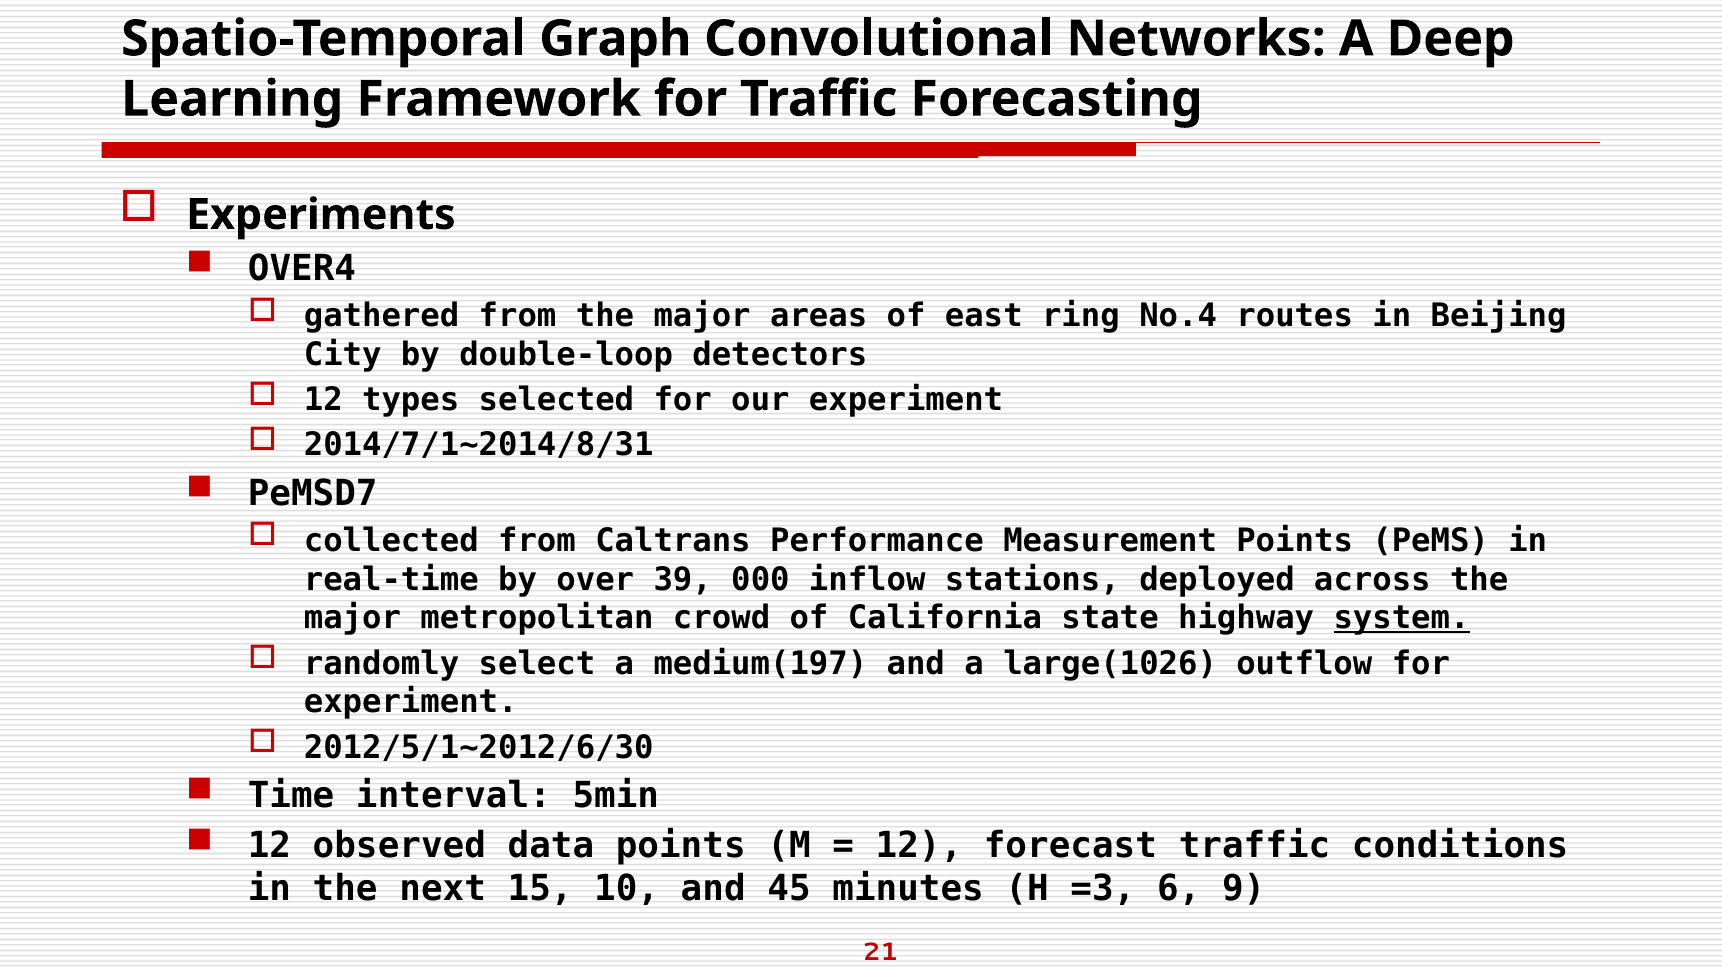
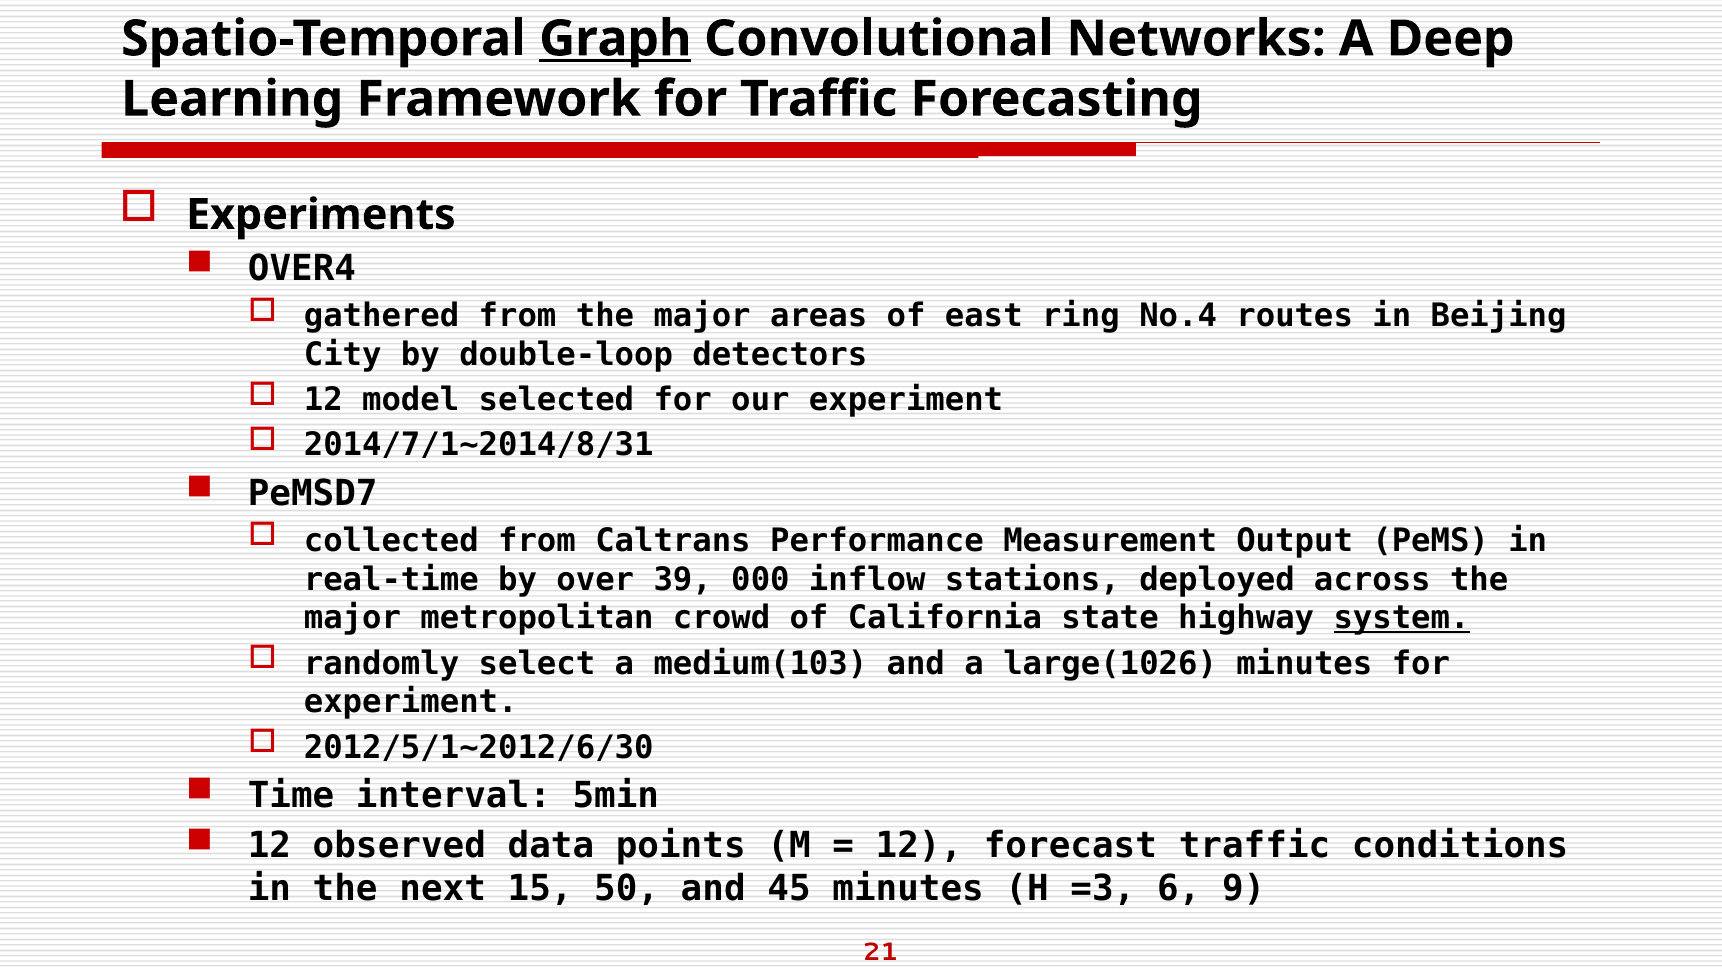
Graph underline: none -> present (615, 39)
types: types -> model (411, 400)
Measurement Points: Points -> Output (1295, 540)
medium(197: medium(197 -> medium(103 (760, 663)
large(1026 outflow: outflow -> minutes (1304, 663)
10: 10 -> 50 (627, 889)
